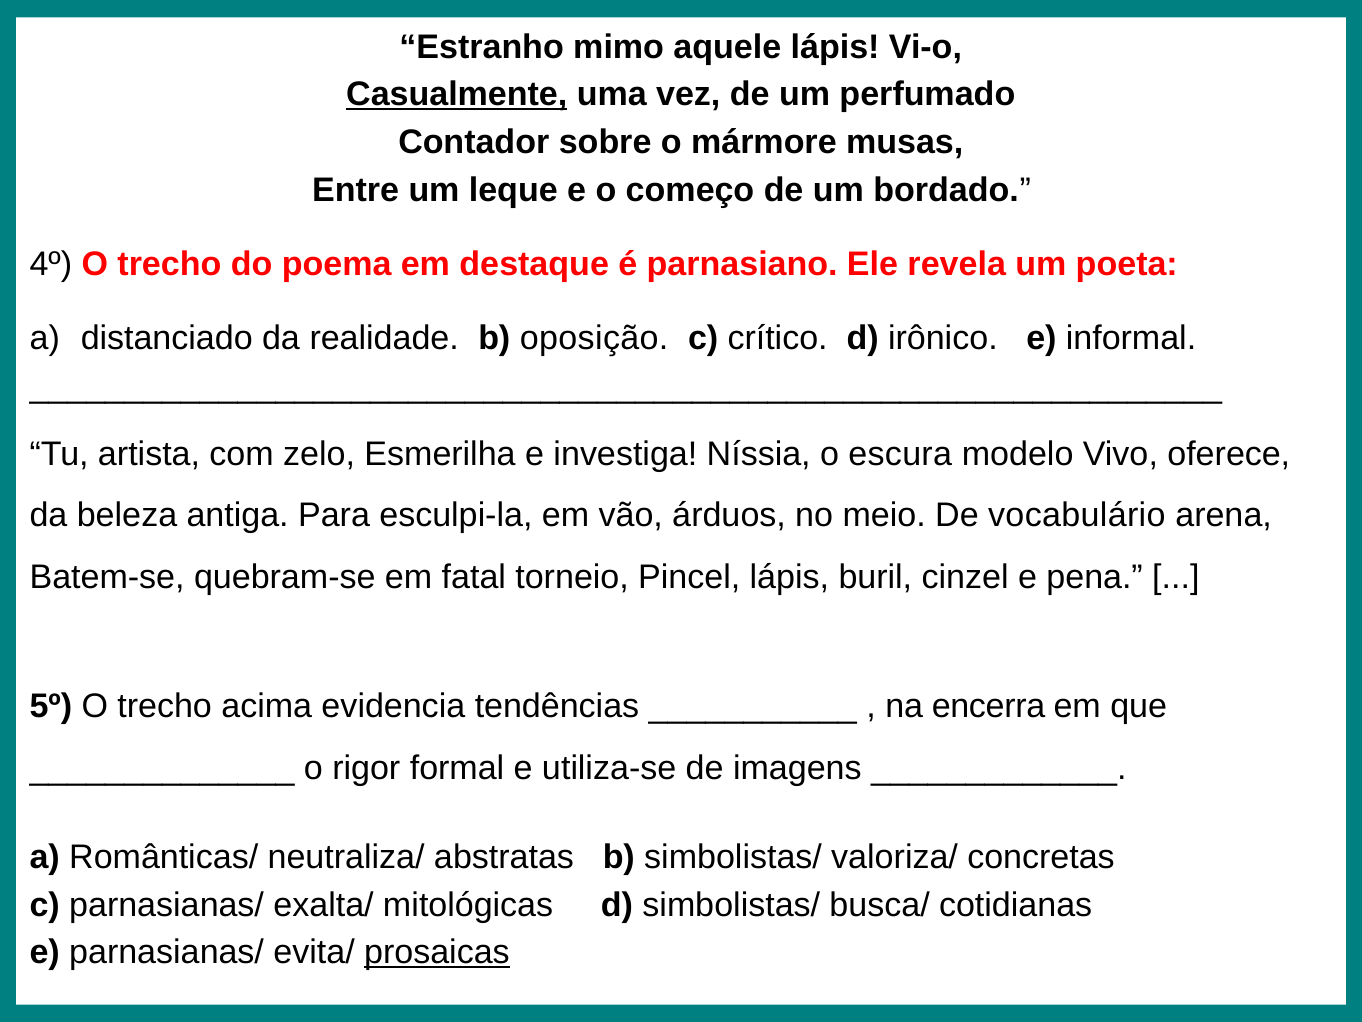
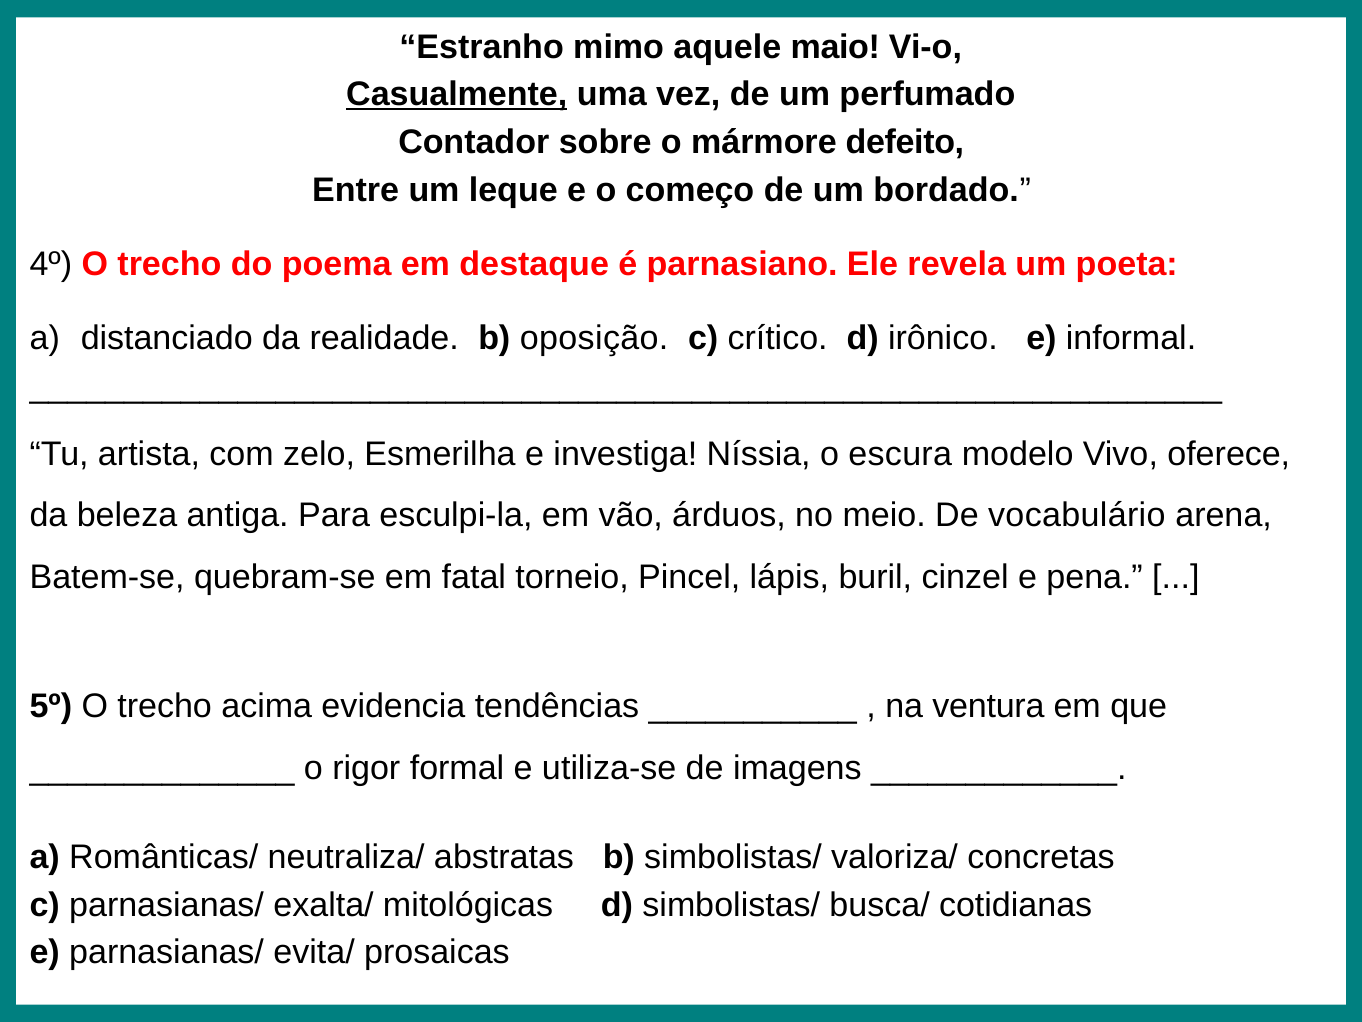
aquele lápis: lápis -> maio (835, 47)
musas: musas -> defeito (905, 142)
encerra: encerra -> ventura (988, 706)
prosaicas underline: present -> none (437, 952)
